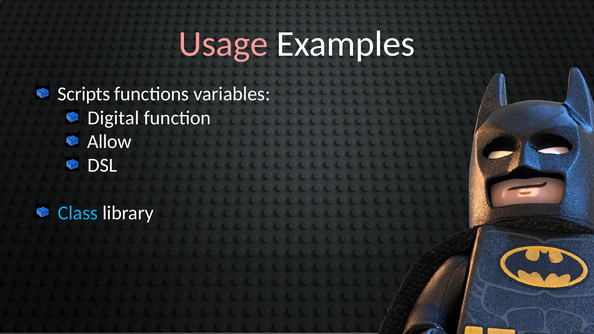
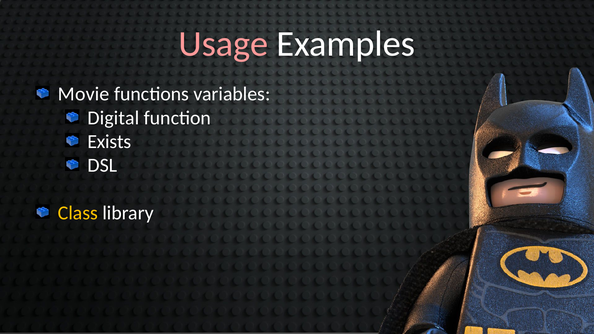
Scripts: Scripts -> Movie (84, 94)
Allow: Allow -> Exists (109, 142)
Class colour: light blue -> yellow (78, 213)
